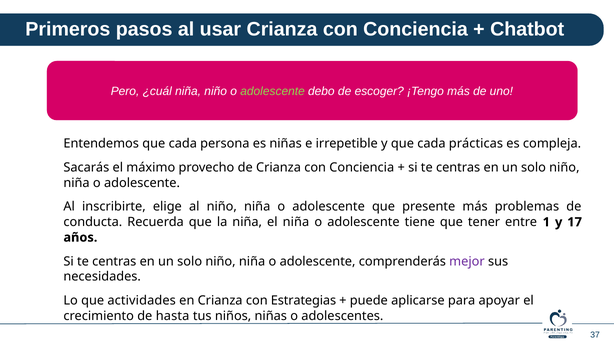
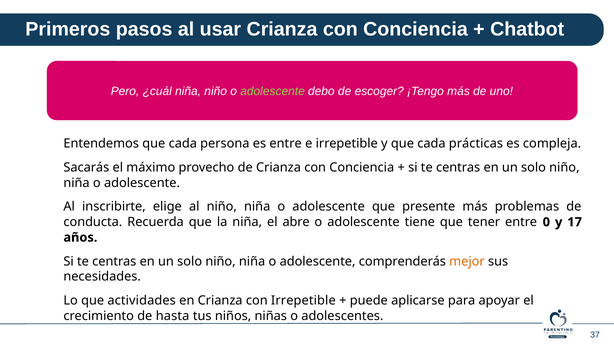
es niñas: niñas -> entre (286, 144)
el niña: niña -> abre (296, 222)
1: 1 -> 0 (546, 222)
mejor colour: purple -> orange (467, 262)
con Estrategias: Estrategias -> Irrepetible (303, 301)
